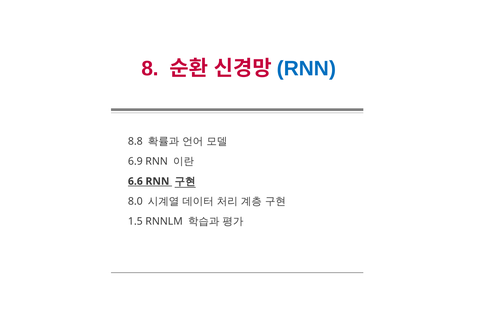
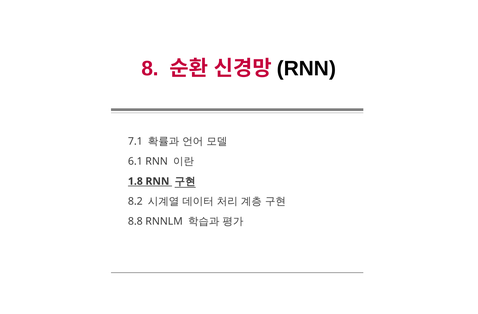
RNN colour: blue -> black (306, 69)
8.8: 8.8 -> 7.1 (135, 141)
6.9: 6.9 -> 6.1 (135, 161)
6.6: 6.6 -> 1.8 (135, 181)
8.0: 8.0 -> 8.2 (135, 201)
1.5: 1.5 -> 8.8 (135, 221)
